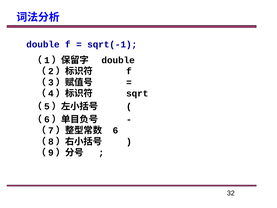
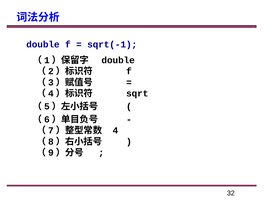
6: 6 -> 4 (115, 130)
